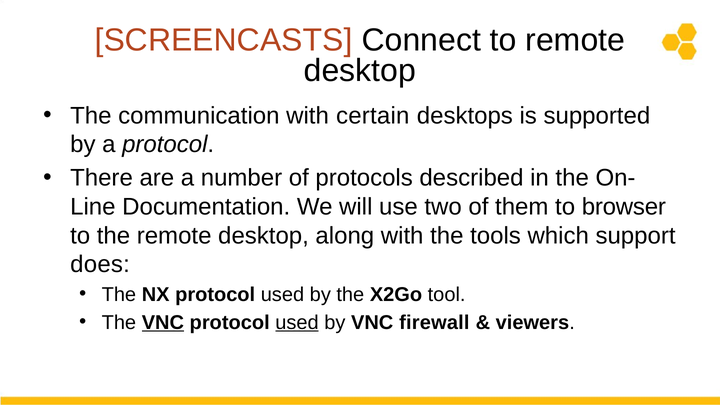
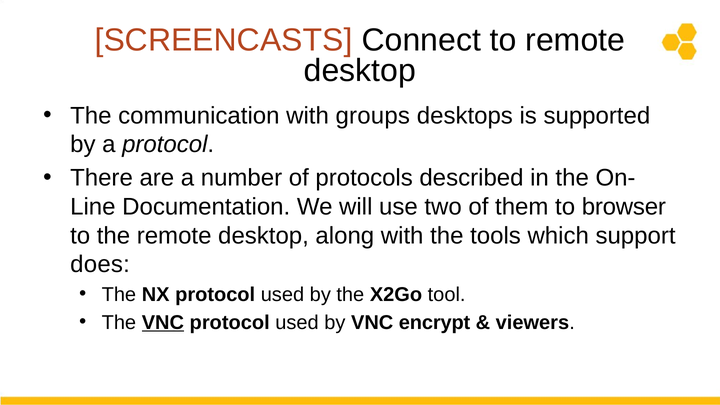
certain: certain -> groups (373, 116)
used underline: present -> none (297, 323)
firewall: firewall -> encrypt (435, 323)
